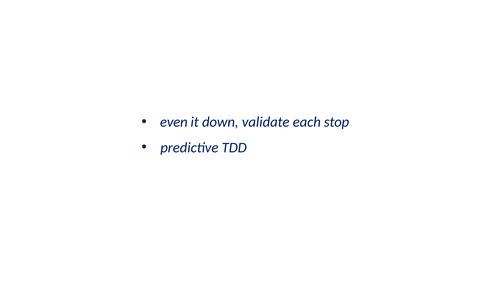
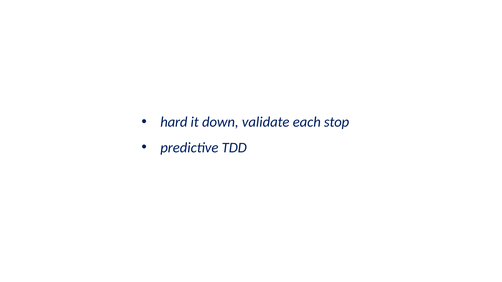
even: even -> hard (174, 122)
